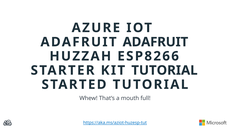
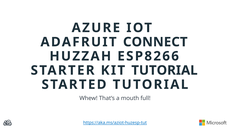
ADAFRUIT ADAFRUIT: ADAFRUIT -> CONNECT (155, 42)
